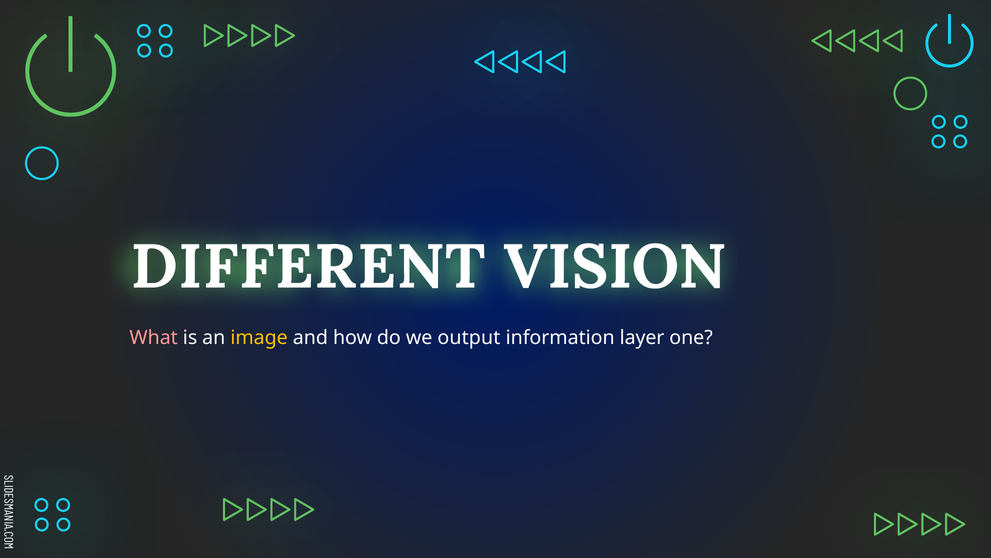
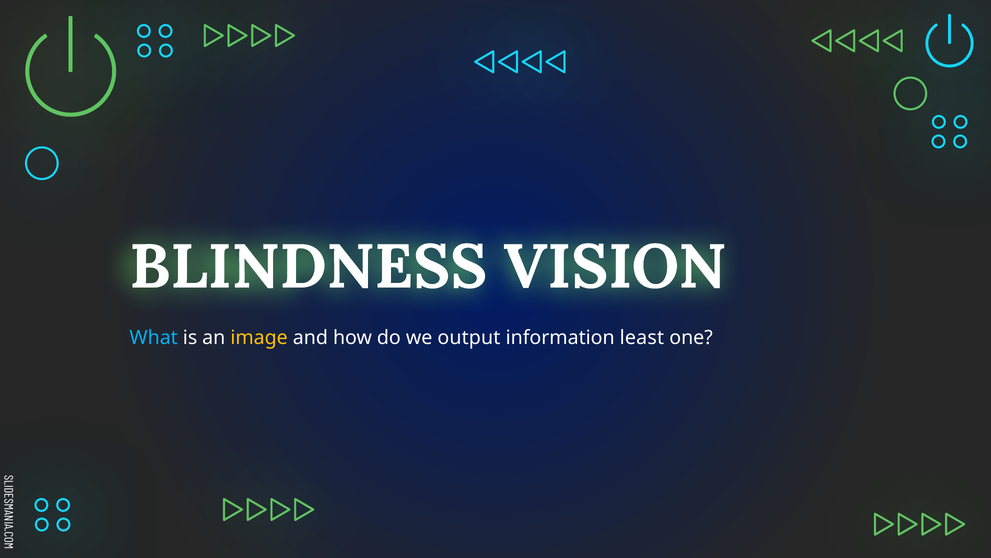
DIFFERENT: DIFFERENT -> BLINDNESS (308, 267)
What colour: pink -> light blue (154, 337)
layer: layer -> least (642, 337)
